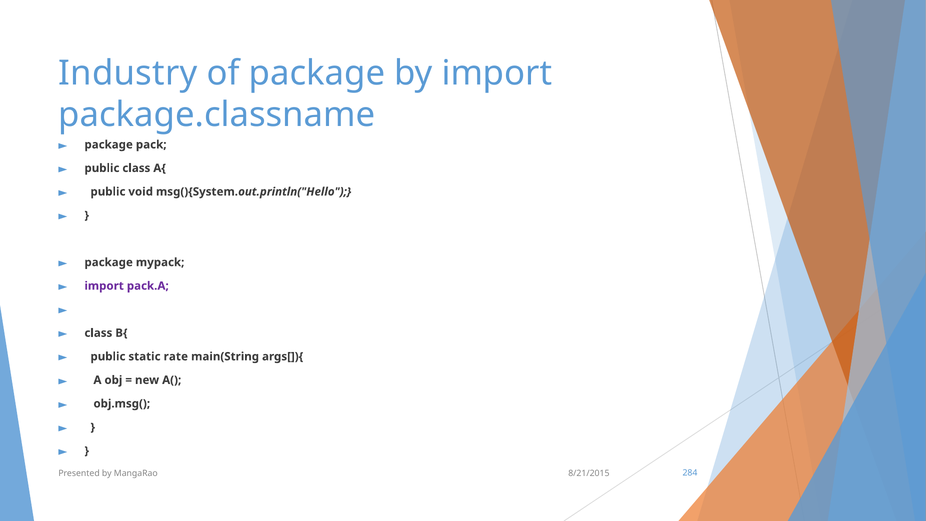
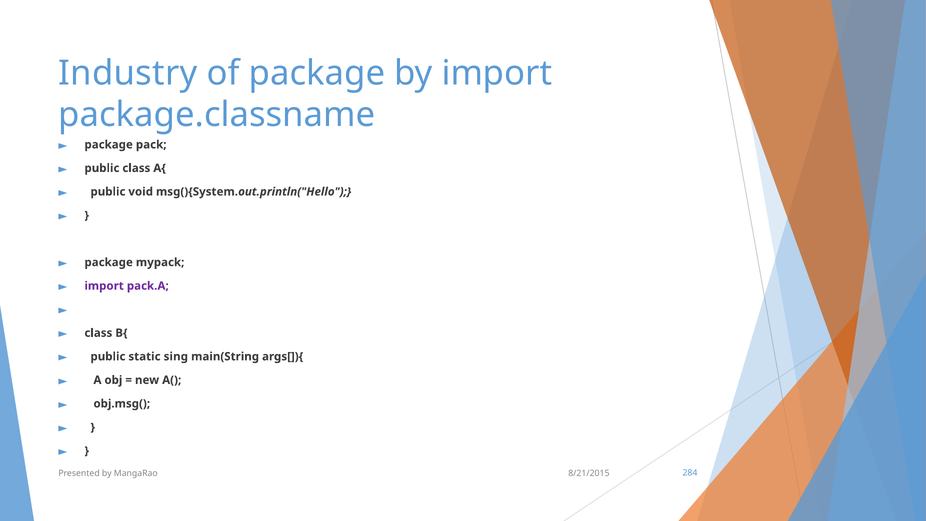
rate: rate -> sing (176, 356)
